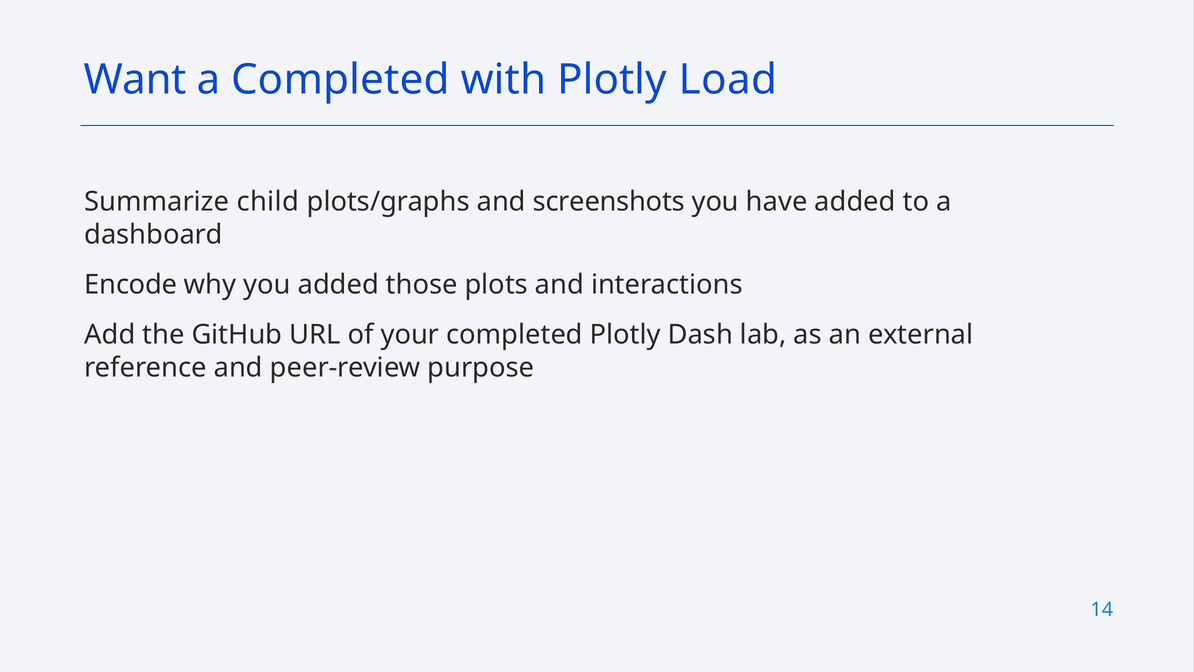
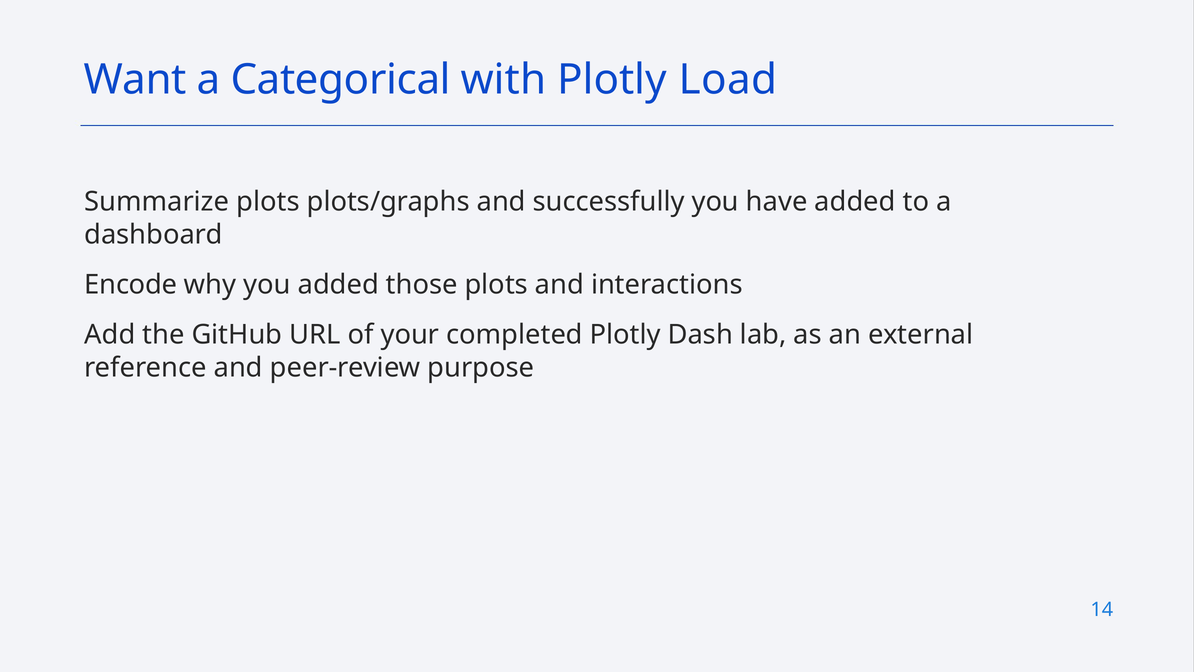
a Completed: Completed -> Categorical (341, 80)
Summarize child: child -> plots (268, 202)
screenshots: screenshots -> successfully (609, 202)
